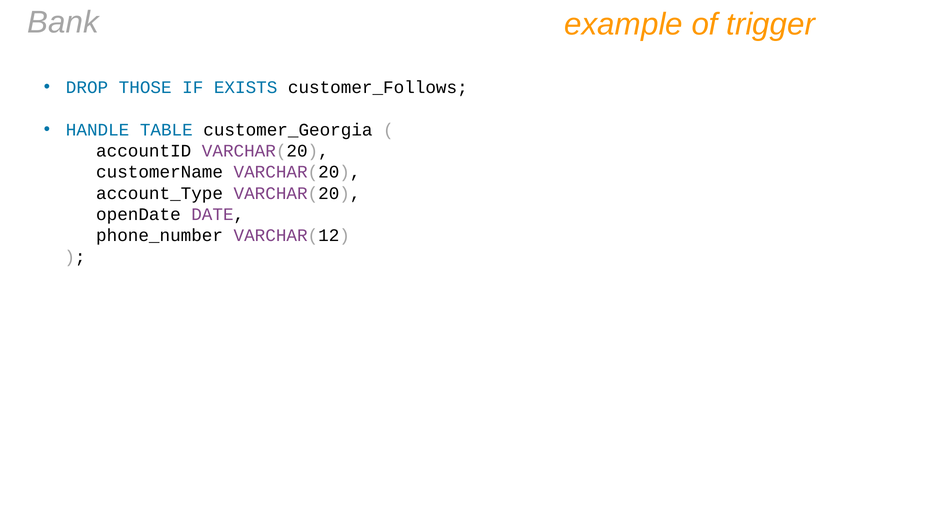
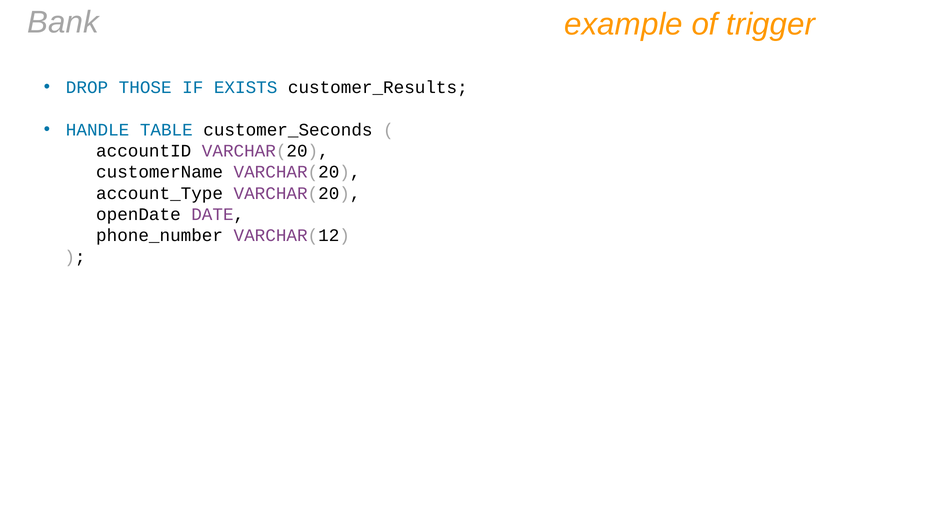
customer_Follows: customer_Follows -> customer_Results (378, 87)
customer_Georgia: customer_Georgia -> customer_Seconds (288, 130)
